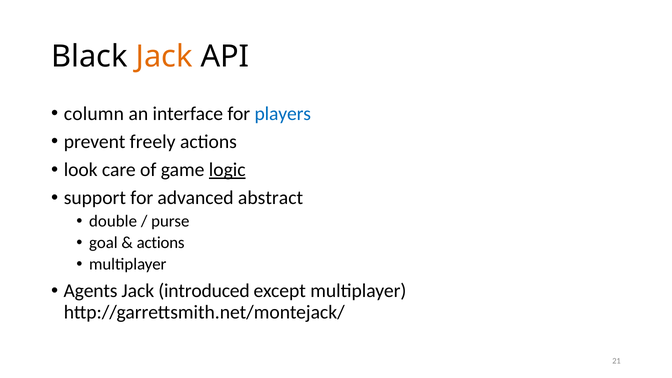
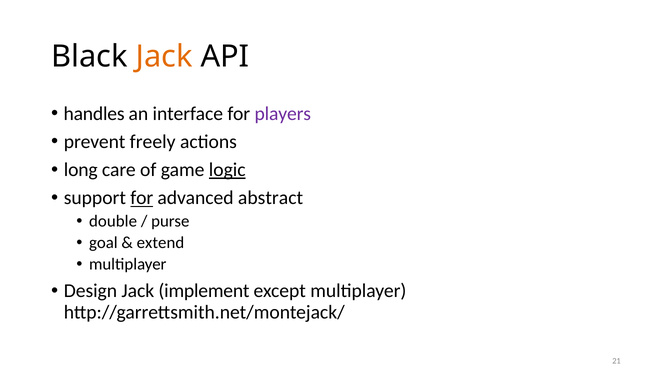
column: column -> handles (94, 114)
players colour: blue -> purple (283, 114)
look: look -> long (81, 170)
for underline: none -> present (142, 198)
actions: actions -> extend (160, 243)
Agents: Agents -> Design (90, 291)
introduced: introduced -> implement (204, 291)
